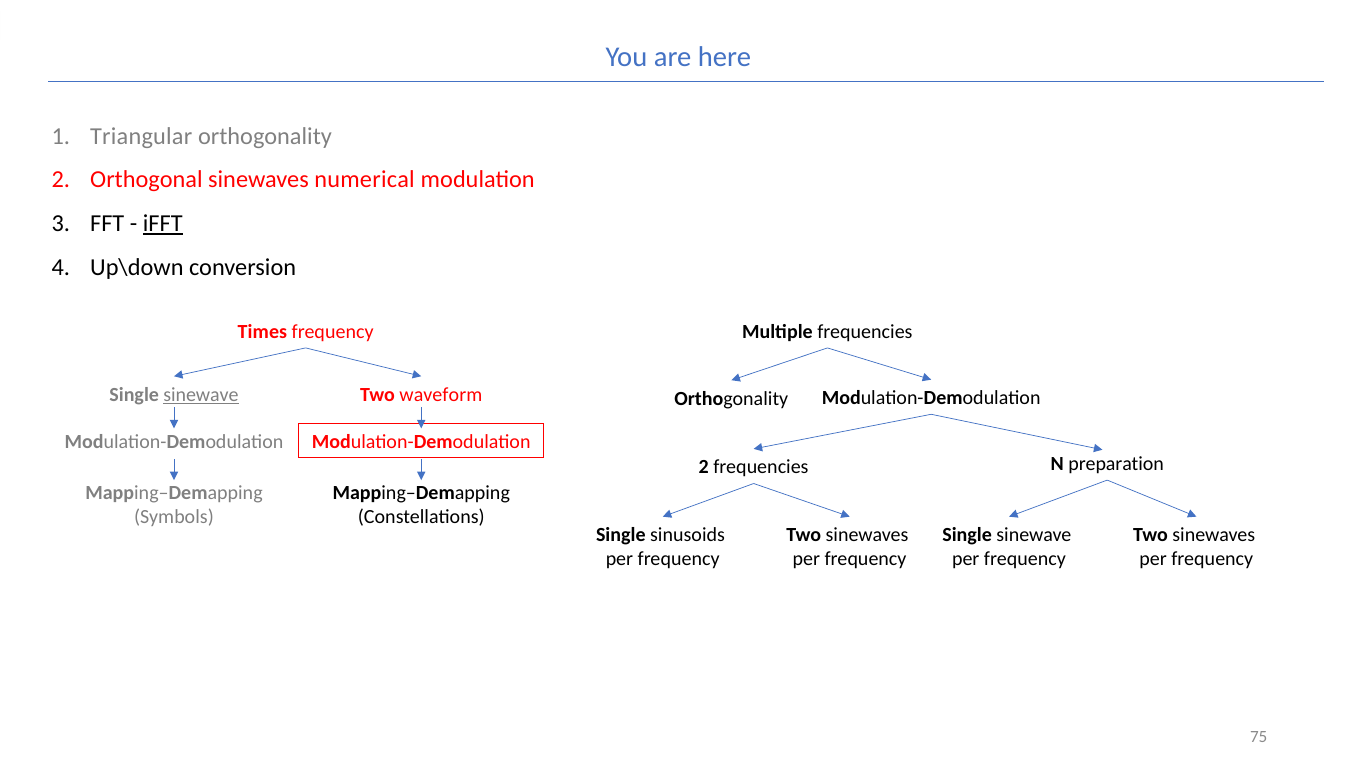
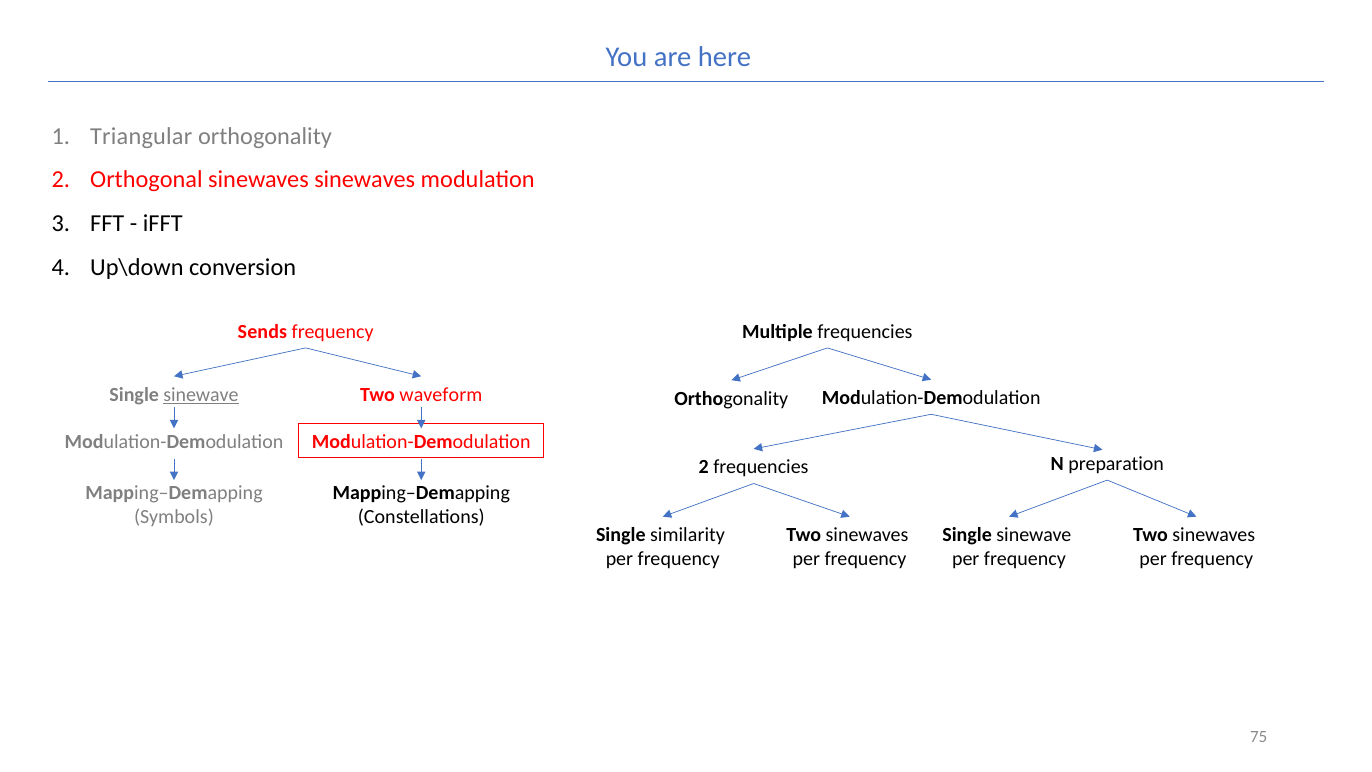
sinewaves numerical: numerical -> sinewaves (365, 180)
iFFT underline: present -> none (163, 223)
Times: Times -> Sends (262, 332)
sinusoids: sinusoids -> similarity (688, 535)
